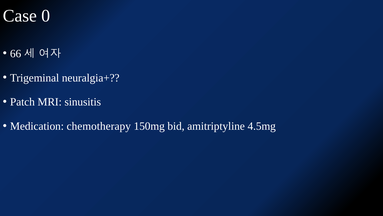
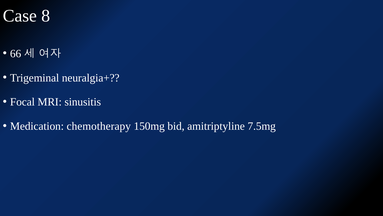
0: 0 -> 8 (46, 16)
Patch: Patch -> Focal (22, 102)
4.5mg: 4.5mg -> 7.5mg (262, 126)
